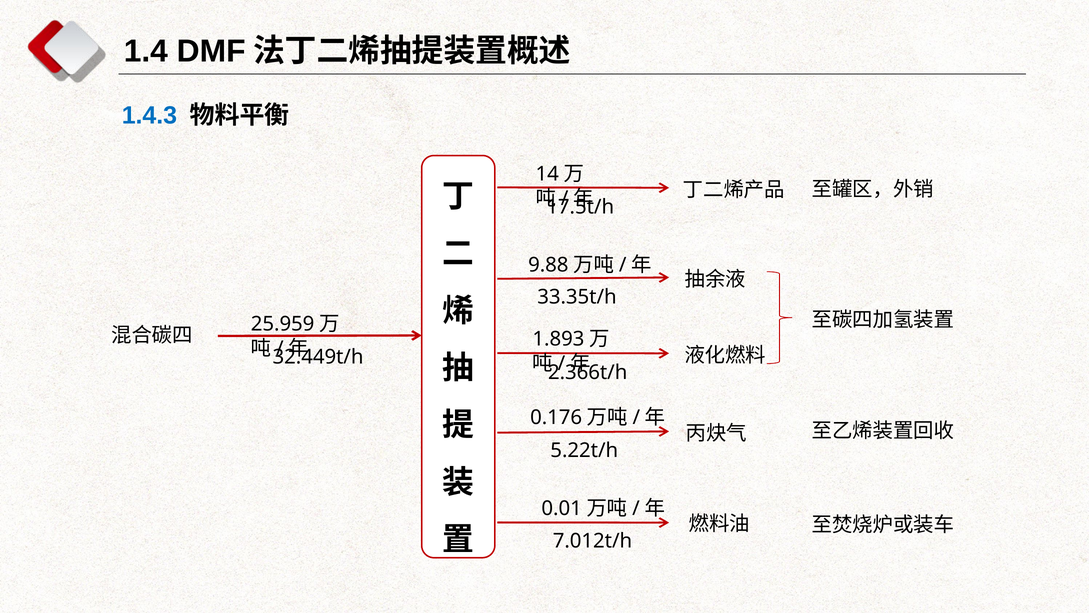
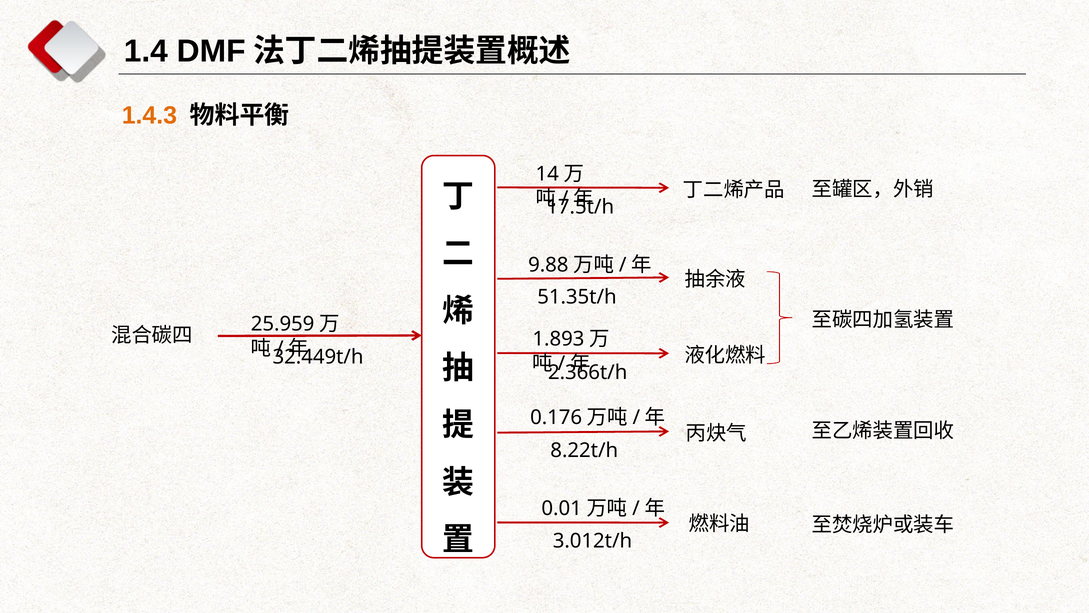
1.4.3 colour: blue -> orange (149, 116)
33.35t/h: 33.35t/h -> 51.35t/h (577, 297)
5.22t/h: 5.22t/h -> 8.22t/h (584, 450)
7.012t/h: 7.012t/h -> 3.012t/h (592, 541)
